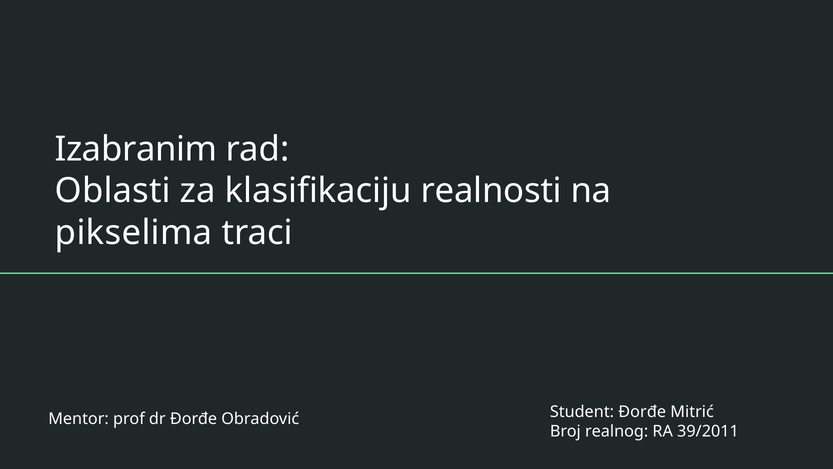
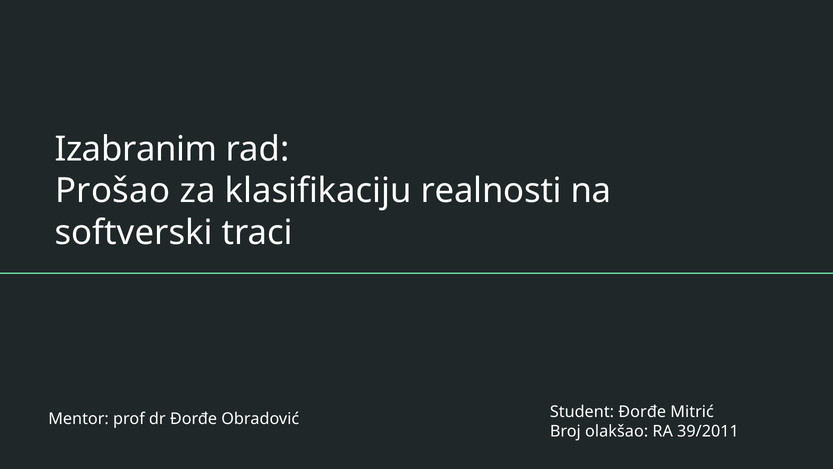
Oblasti: Oblasti -> Prošao (113, 191)
pikselima: pikselima -> softverski (134, 233)
realnog: realnog -> olakšao (617, 431)
